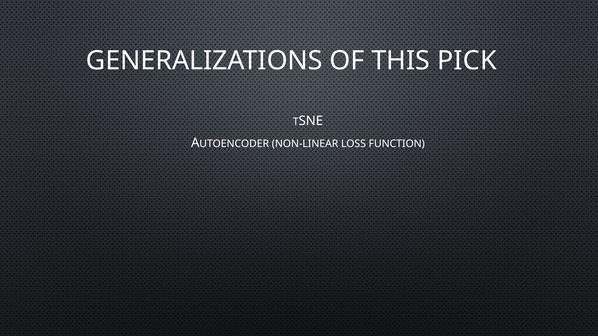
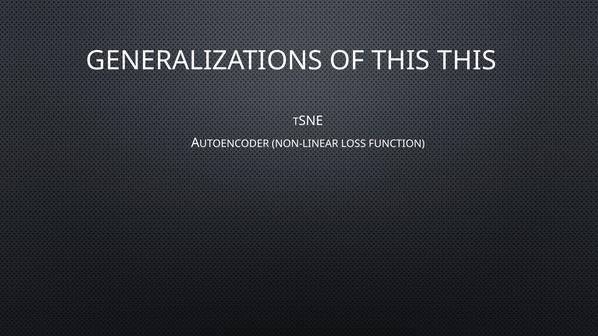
THIS PICK: PICK -> THIS (467, 61)
